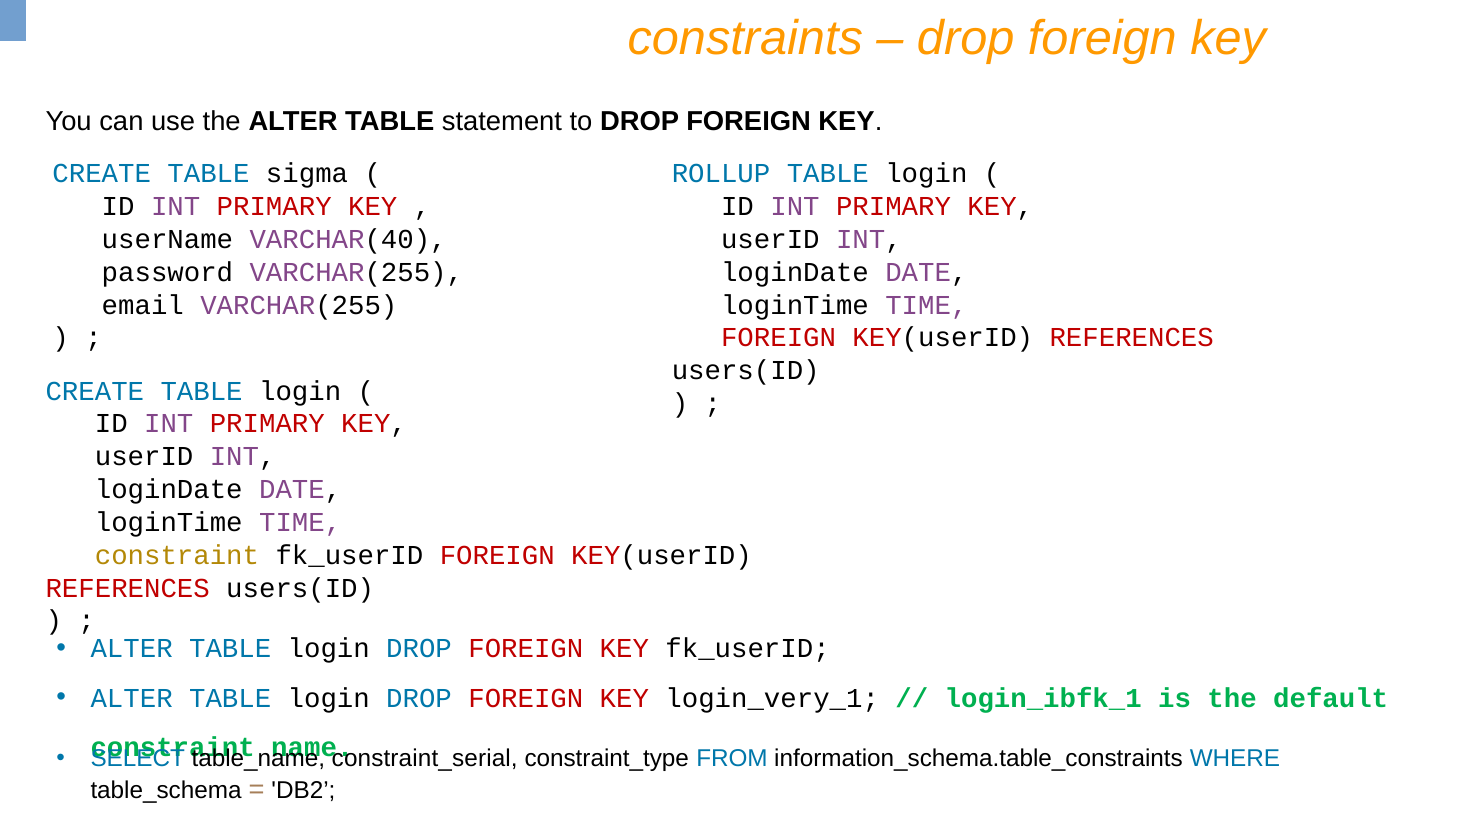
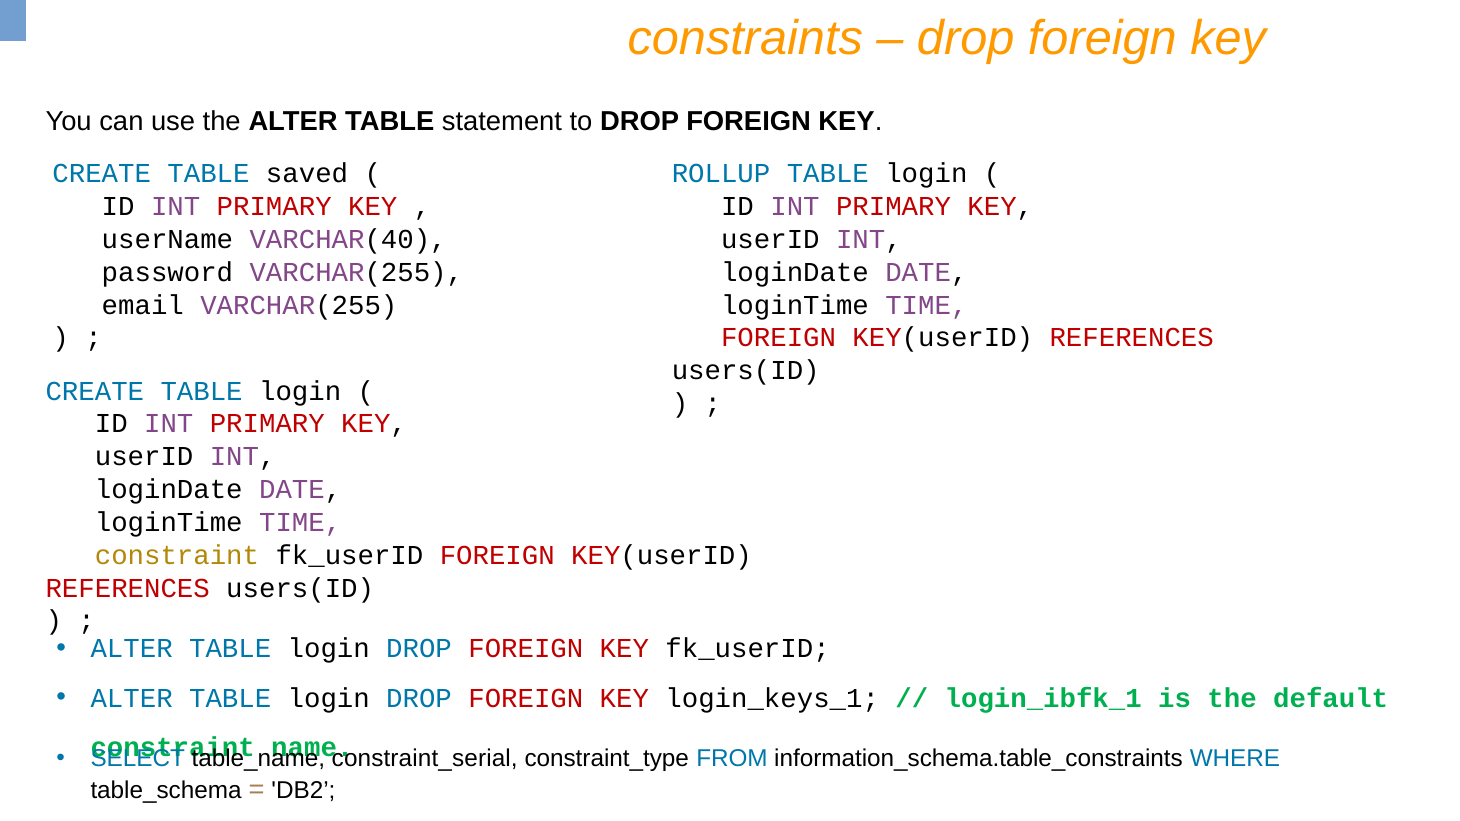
sigma: sigma -> saved (307, 174)
login_very_1: login_very_1 -> login_keys_1 (772, 698)
